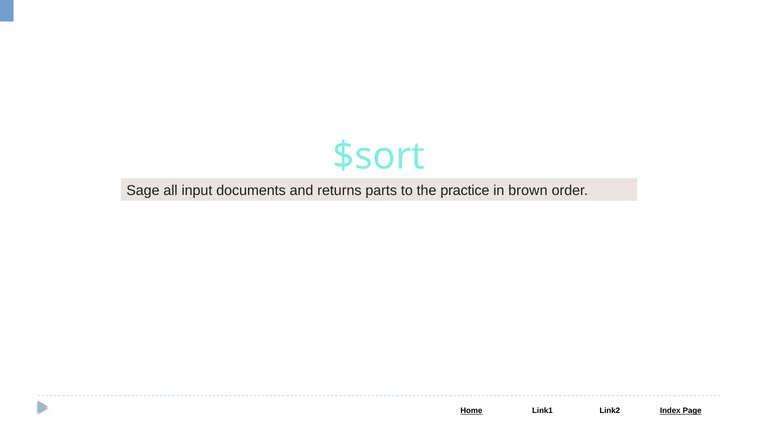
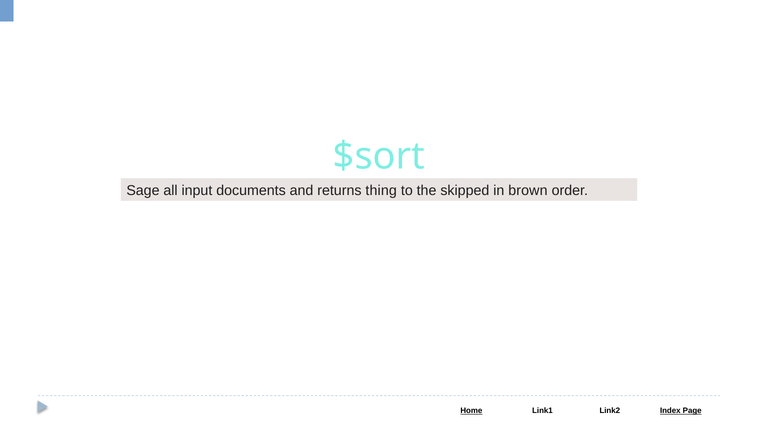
parts: parts -> thing (381, 190)
practice: practice -> skipped (465, 190)
